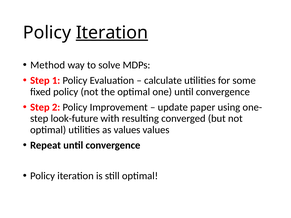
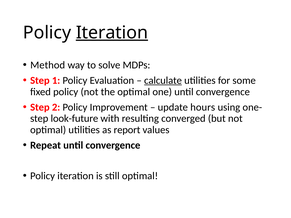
calculate underline: none -> present (163, 81)
paper: paper -> hours (203, 107)
as values: values -> report (127, 130)
